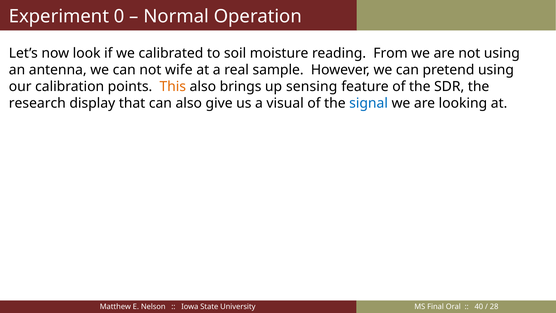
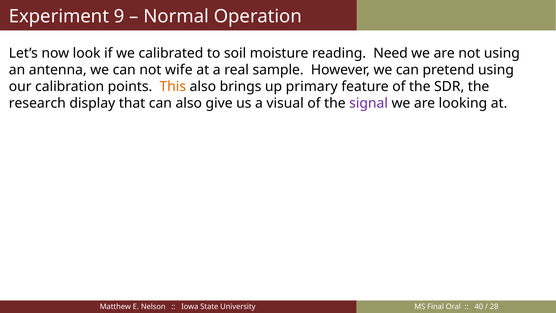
0: 0 -> 9 (119, 17)
From: From -> Need (391, 53)
sensing: sensing -> primary (312, 86)
signal colour: blue -> purple (369, 103)
